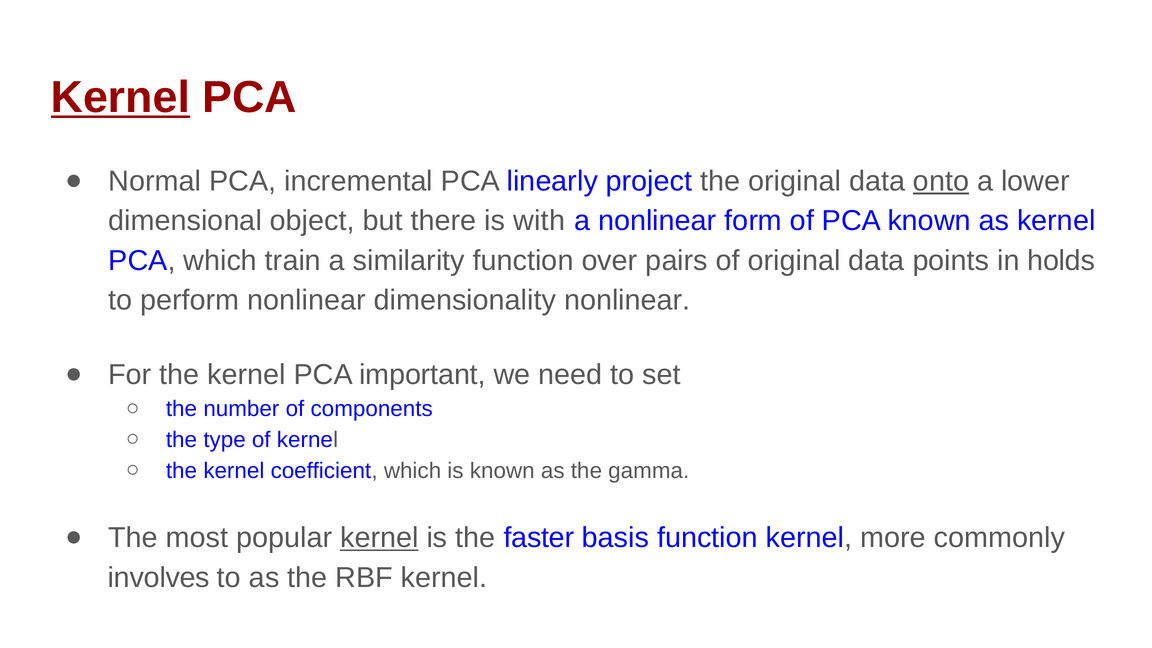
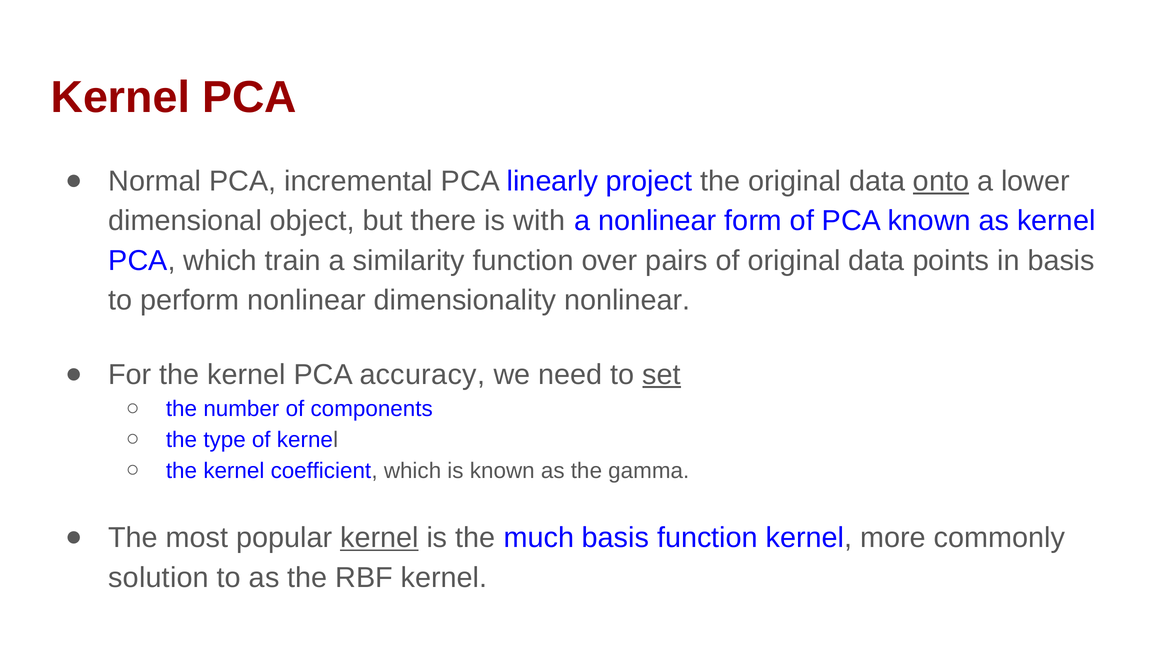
Kernel underline: present -> none (120, 98)
in holds: holds -> basis (1061, 261)
important: important -> accuracy (422, 375)
set underline: none -> present (662, 375)
faster: faster -> much (539, 538)
involves: involves -> solution (159, 578)
